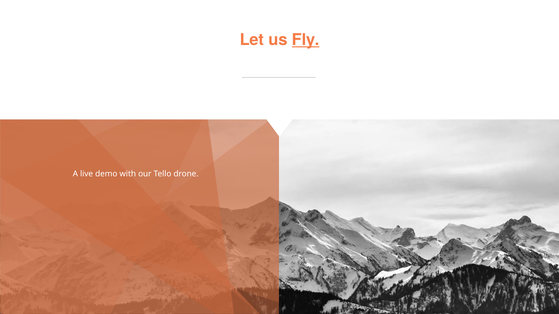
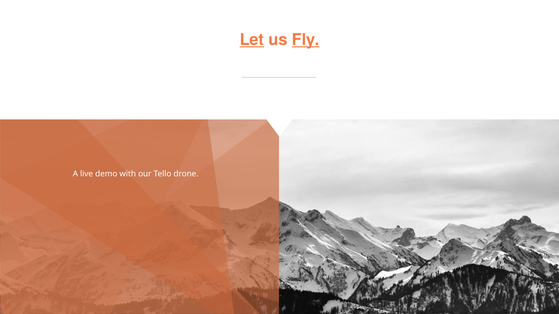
Let underline: none -> present (252, 40)
